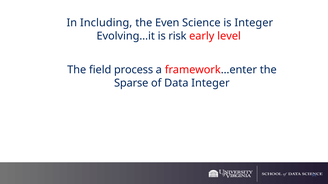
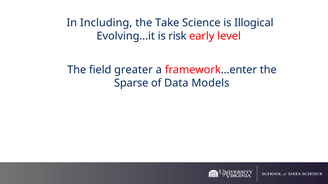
Even: Even -> Take (167, 23)
is Integer: Integer -> Illogical (254, 23)
process: process -> greater (133, 70)
Data Integer: Integer -> Models (210, 83)
